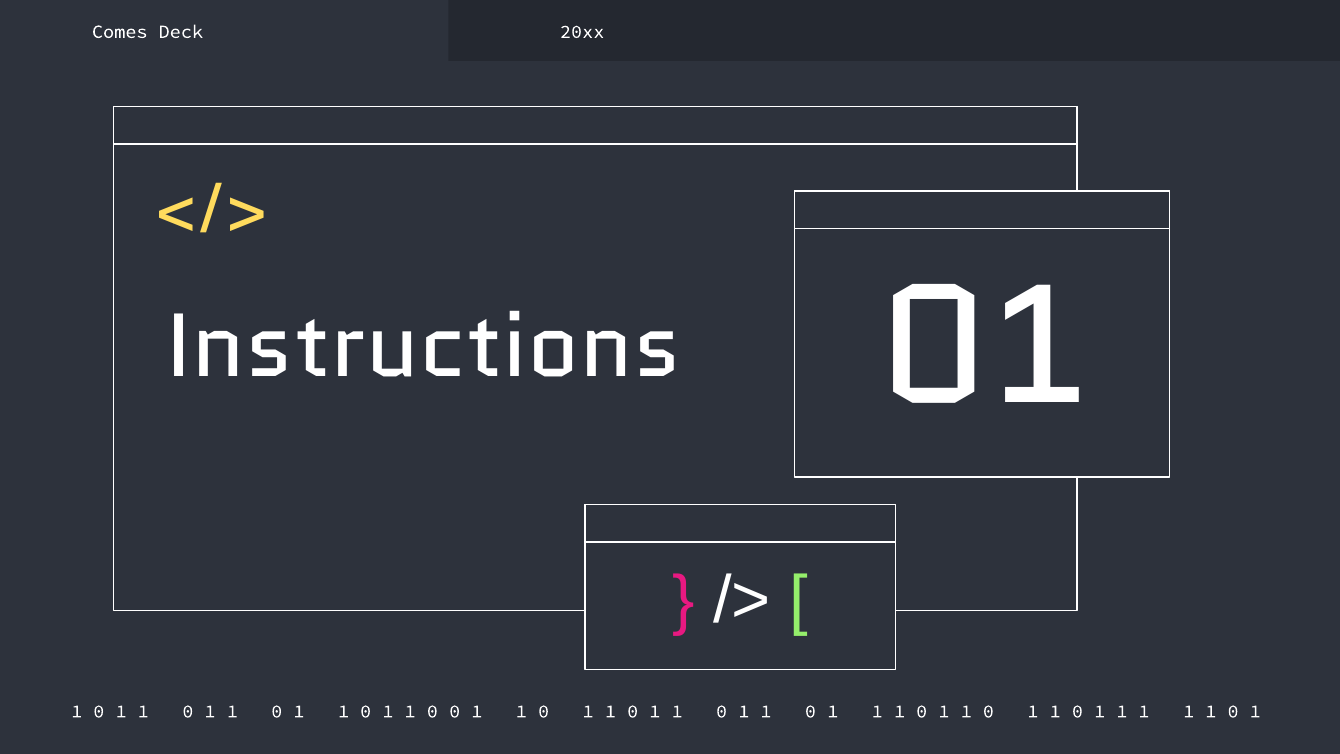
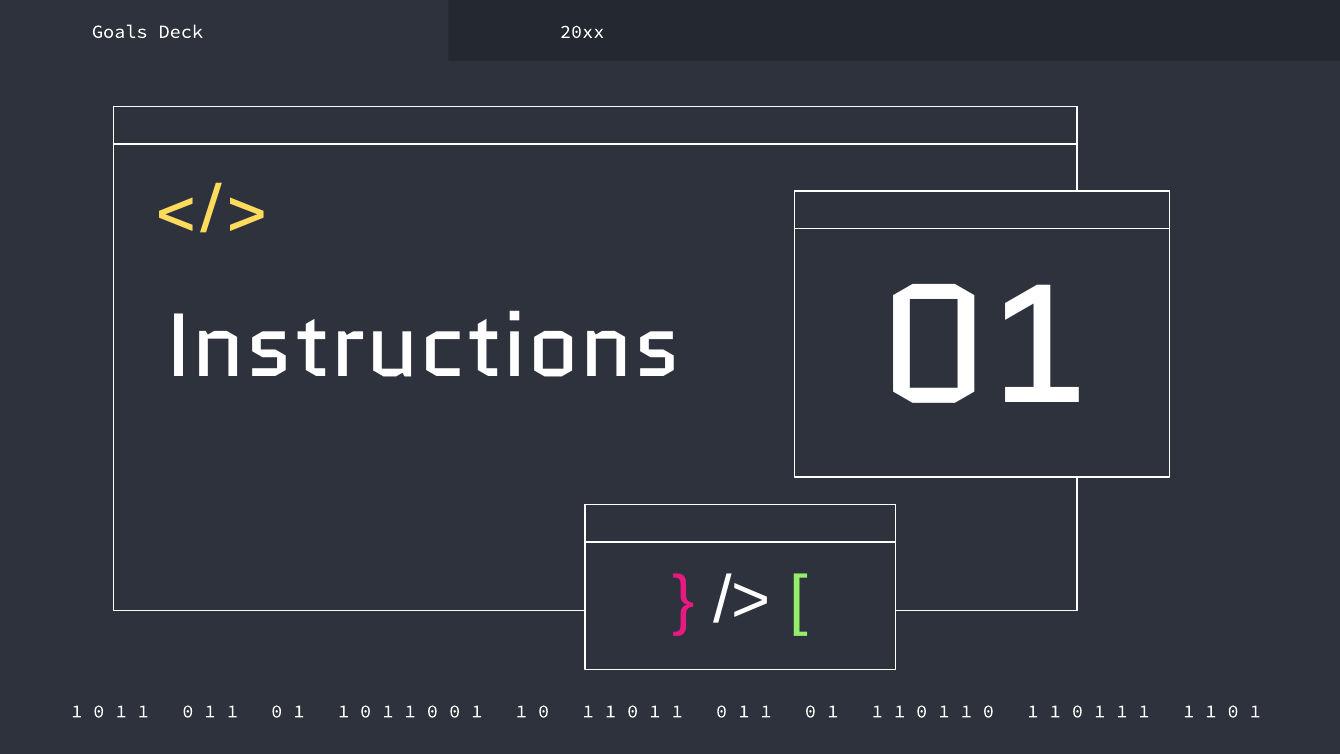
Comes: Comes -> Goals (120, 32)
